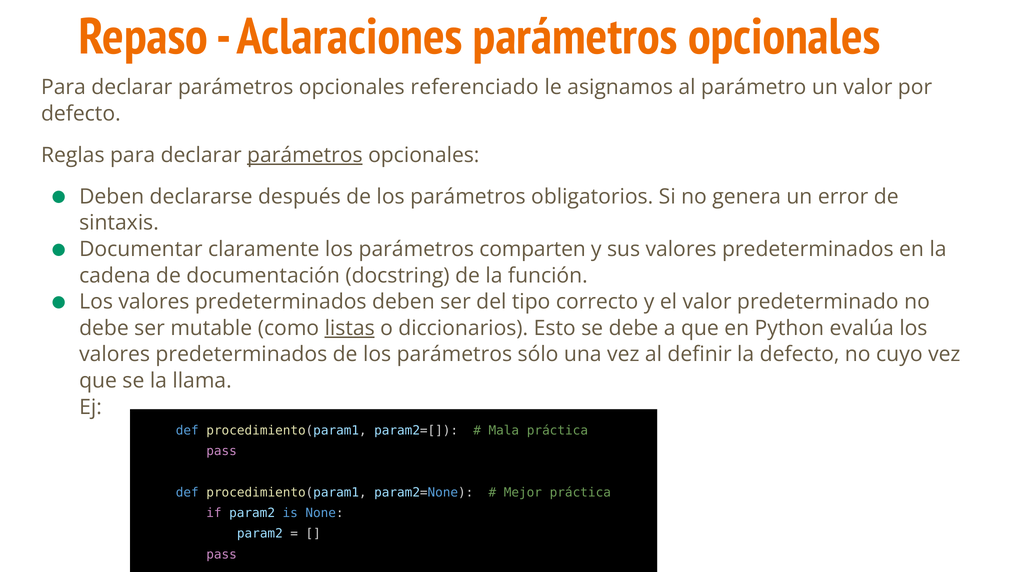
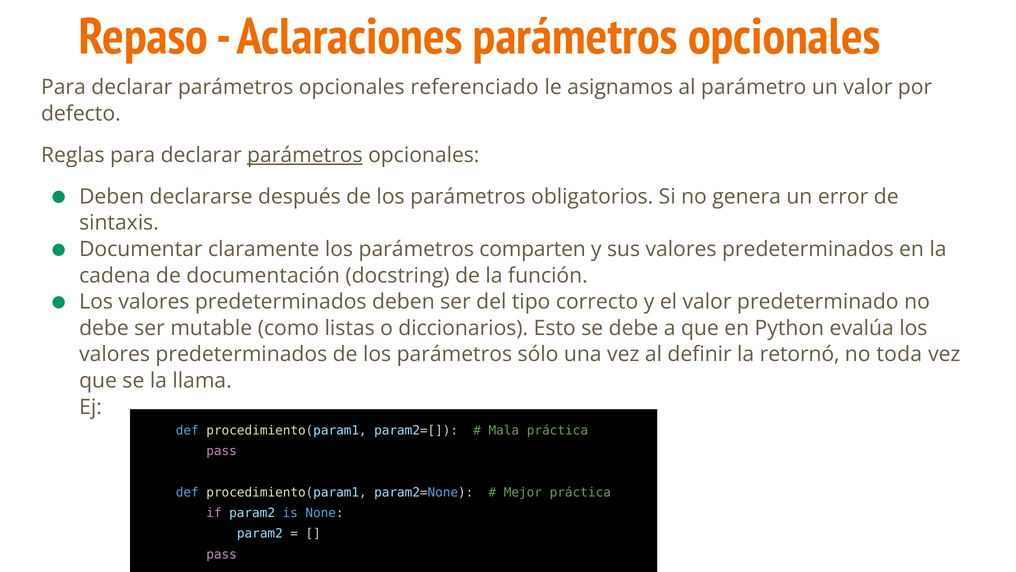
listas underline: present -> none (350, 328)
la defecto: defecto -> retornó (800, 354)
cuyo: cuyo -> toda (899, 354)
